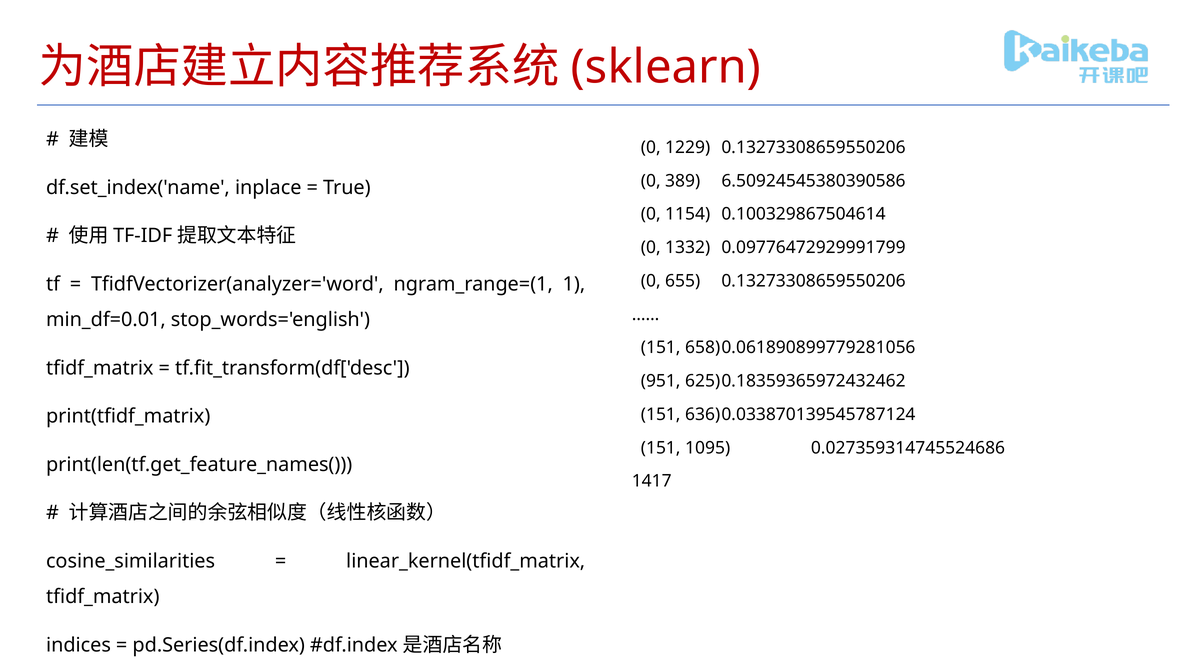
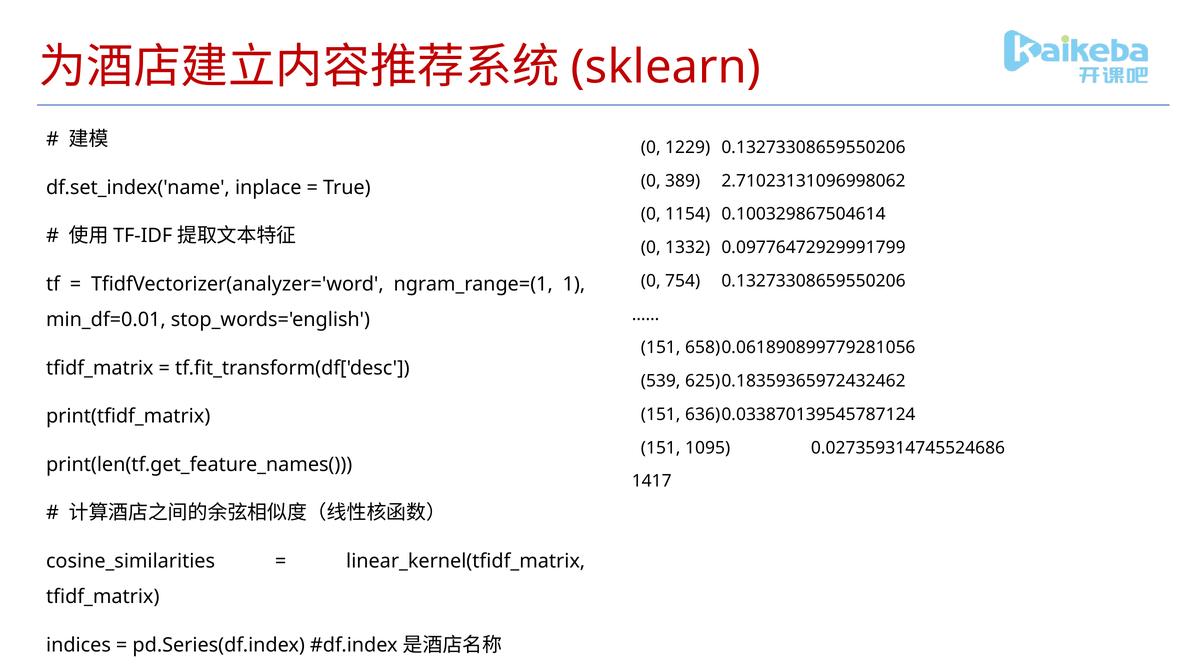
6.50924545380390586: 6.50924545380390586 -> 2.71023131096998062 (813, 181)
655: 655 -> 754 (683, 281)
951: 951 -> 539 (661, 381)
